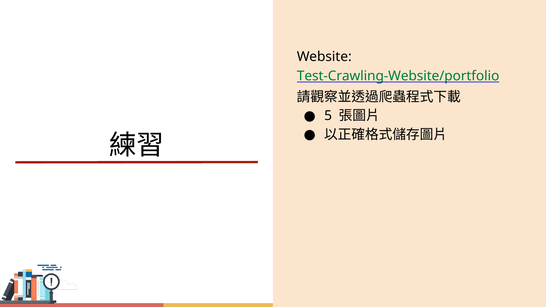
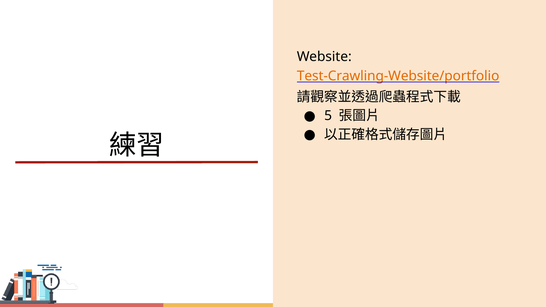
Test-Crawling-Website/portfolio colour: green -> orange (398, 76)
